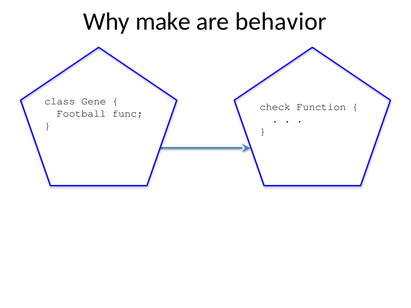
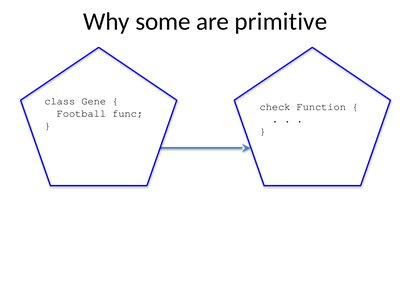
make: make -> some (163, 22)
behavior: behavior -> primitive (281, 22)
